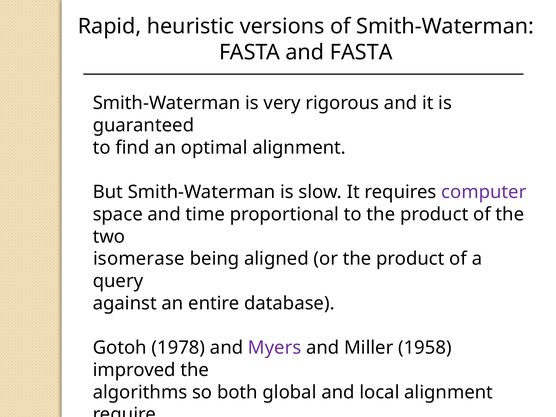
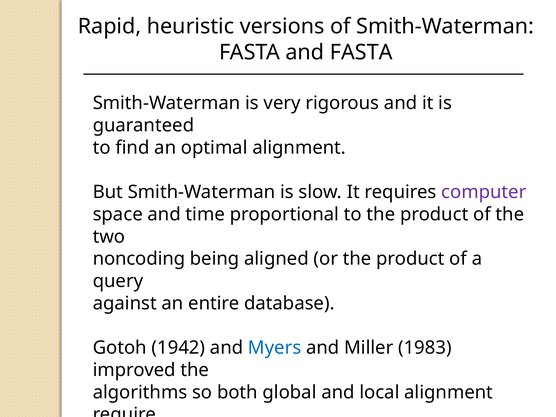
isomerase: isomerase -> noncoding (139, 259)
1978: 1978 -> 1942 (178, 348)
Myers colour: purple -> blue (275, 348)
1958: 1958 -> 1983 (425, 348)
